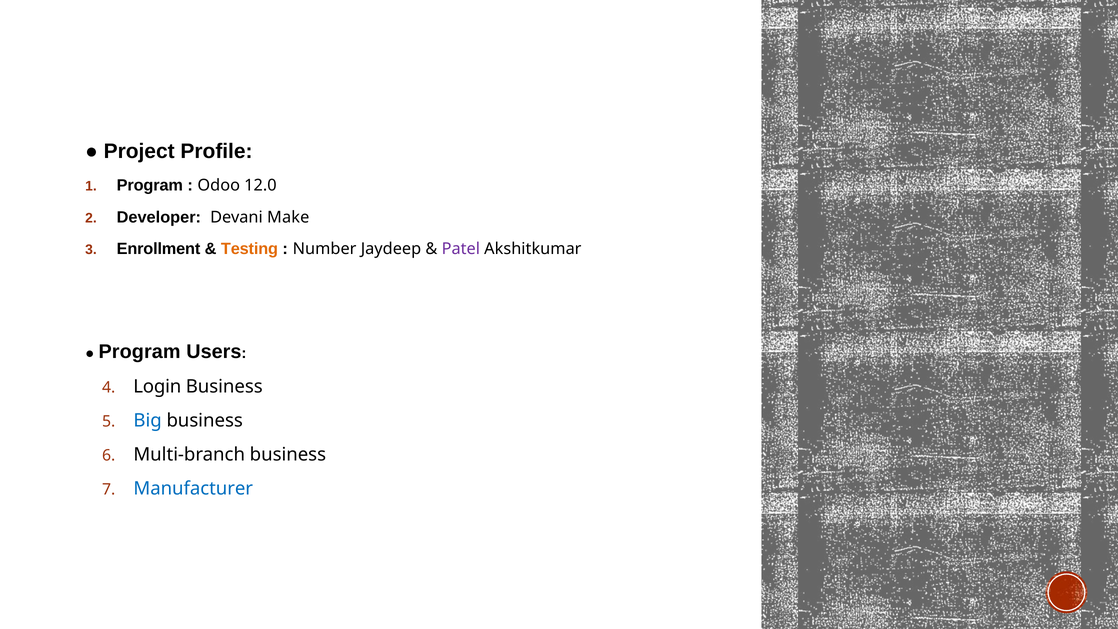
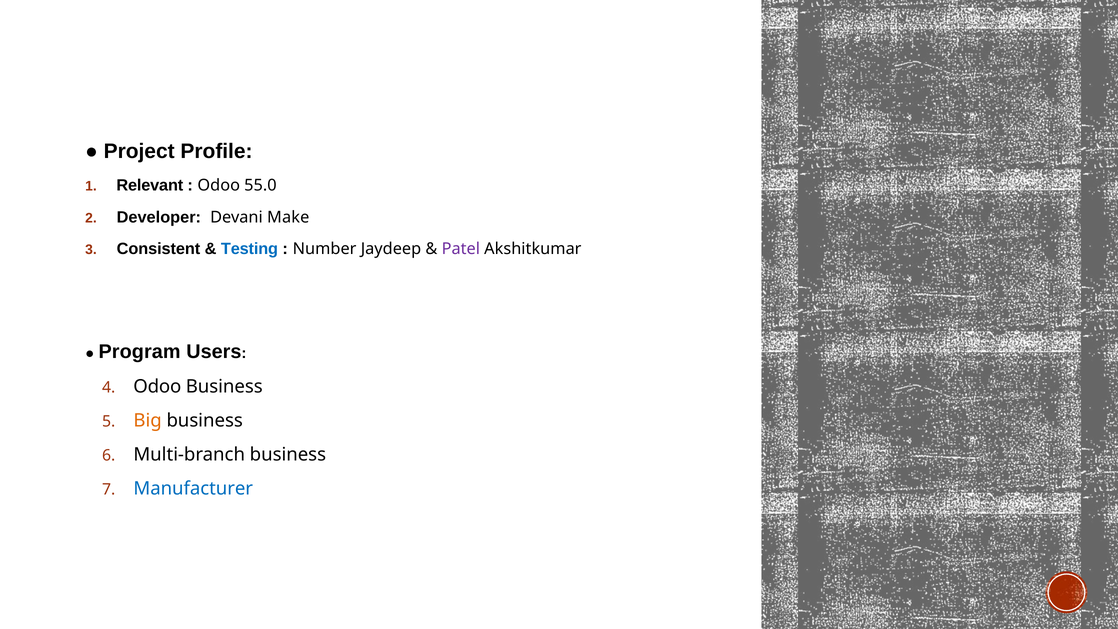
Program: Program -> Relevant (150, 186)
12.0: 12.0 -> 55.0 (260, 186)
Enrollment: Enrollment -> Consistent (158, 249)
Testing colour: orange -> blue (249, 249)
Login: Login -> Odoo (157, 386)
Big colour: blue -> orange (148, 420)
